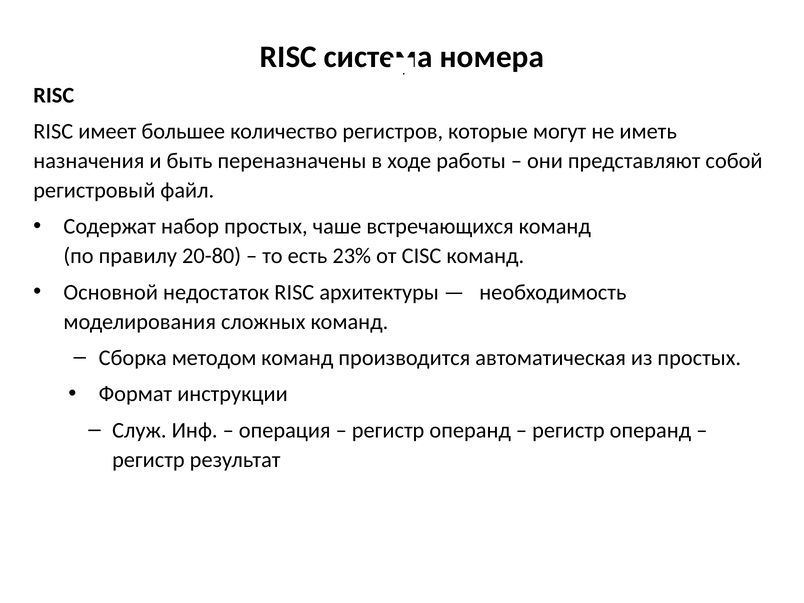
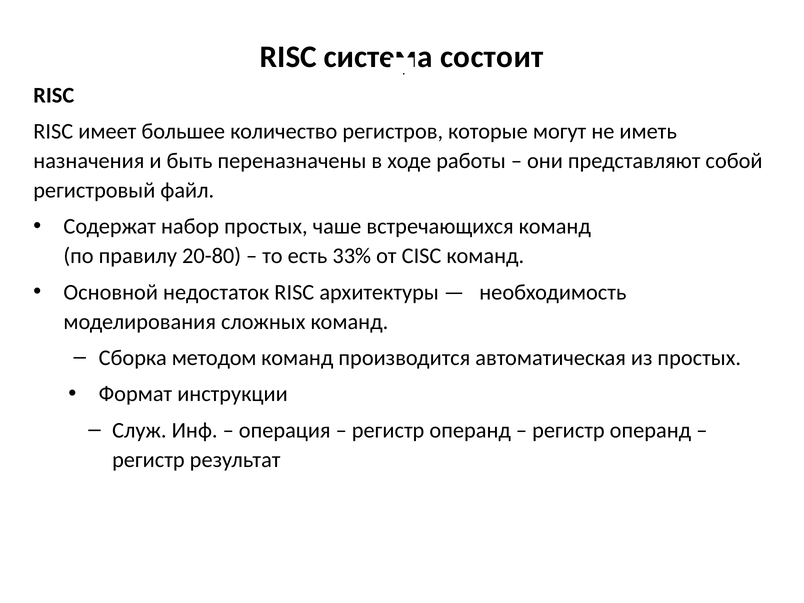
номера: номера -> состоит (492, 57)
23%: 23% -> 33% (352, 256)
